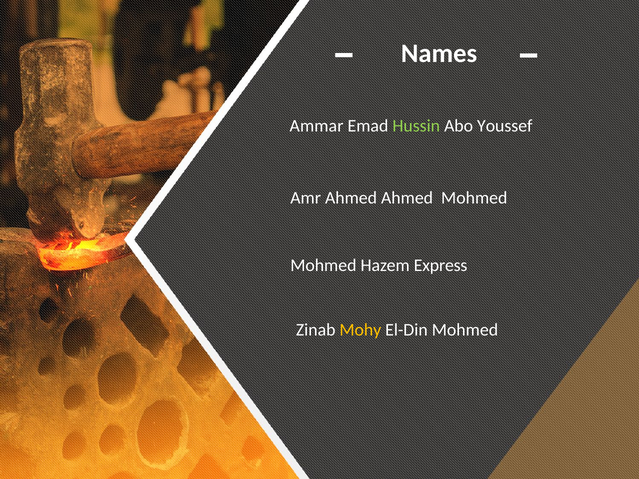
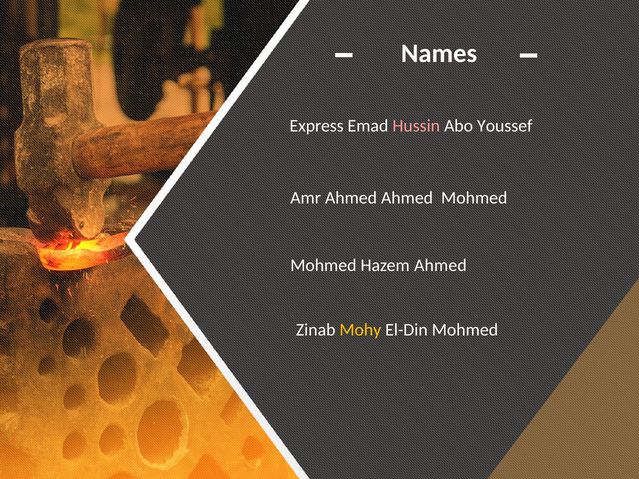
Ammar: Ammar -> Express (317, 126)
Hussin colour: light green -> pink (416, 126)
Hazem Express: Express -> Ahmed (440, 265)
